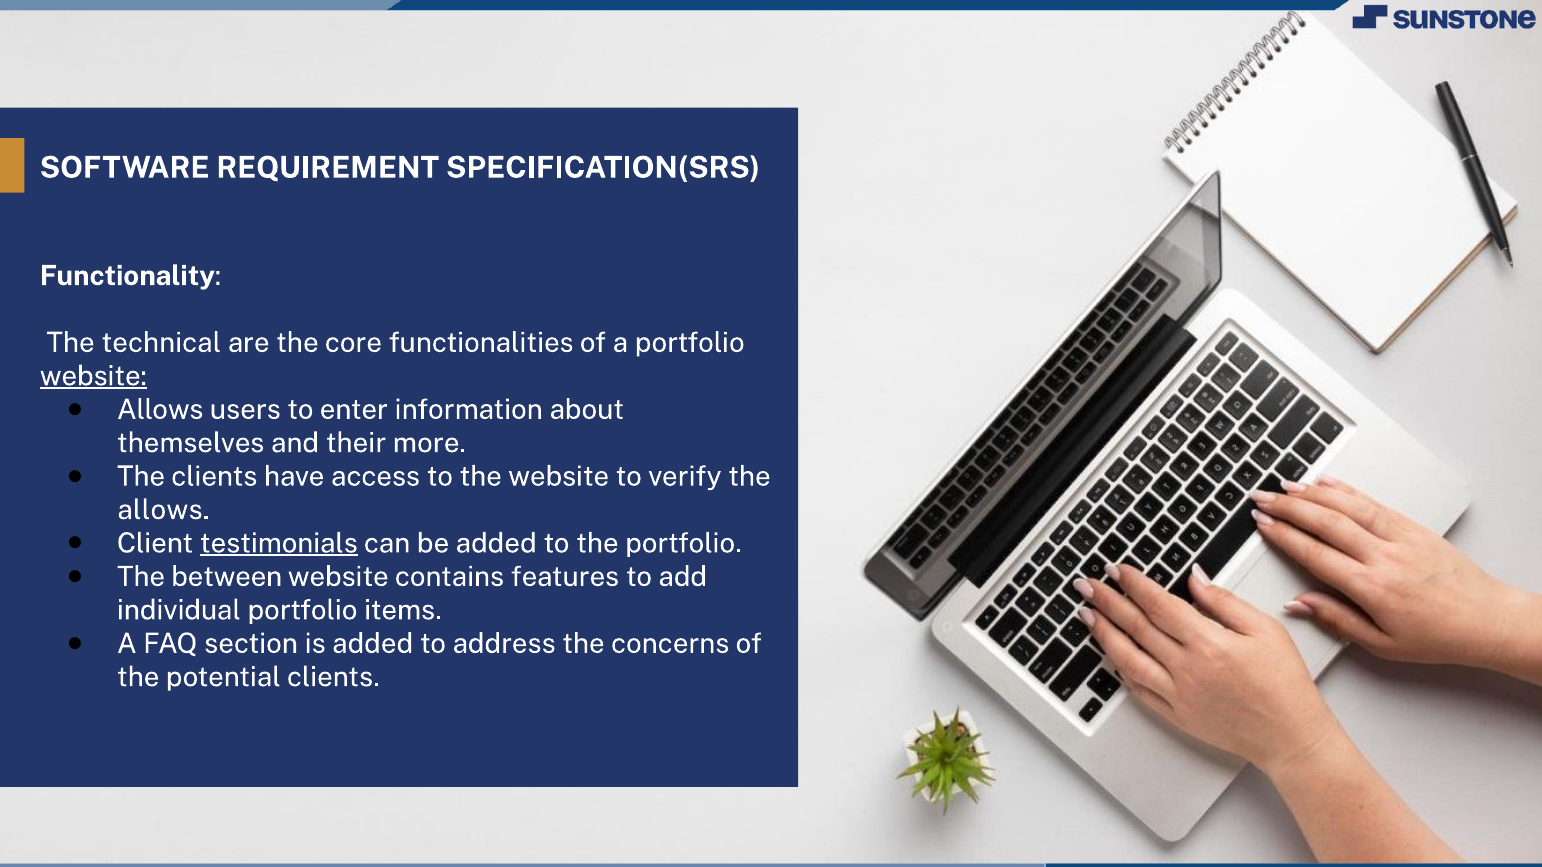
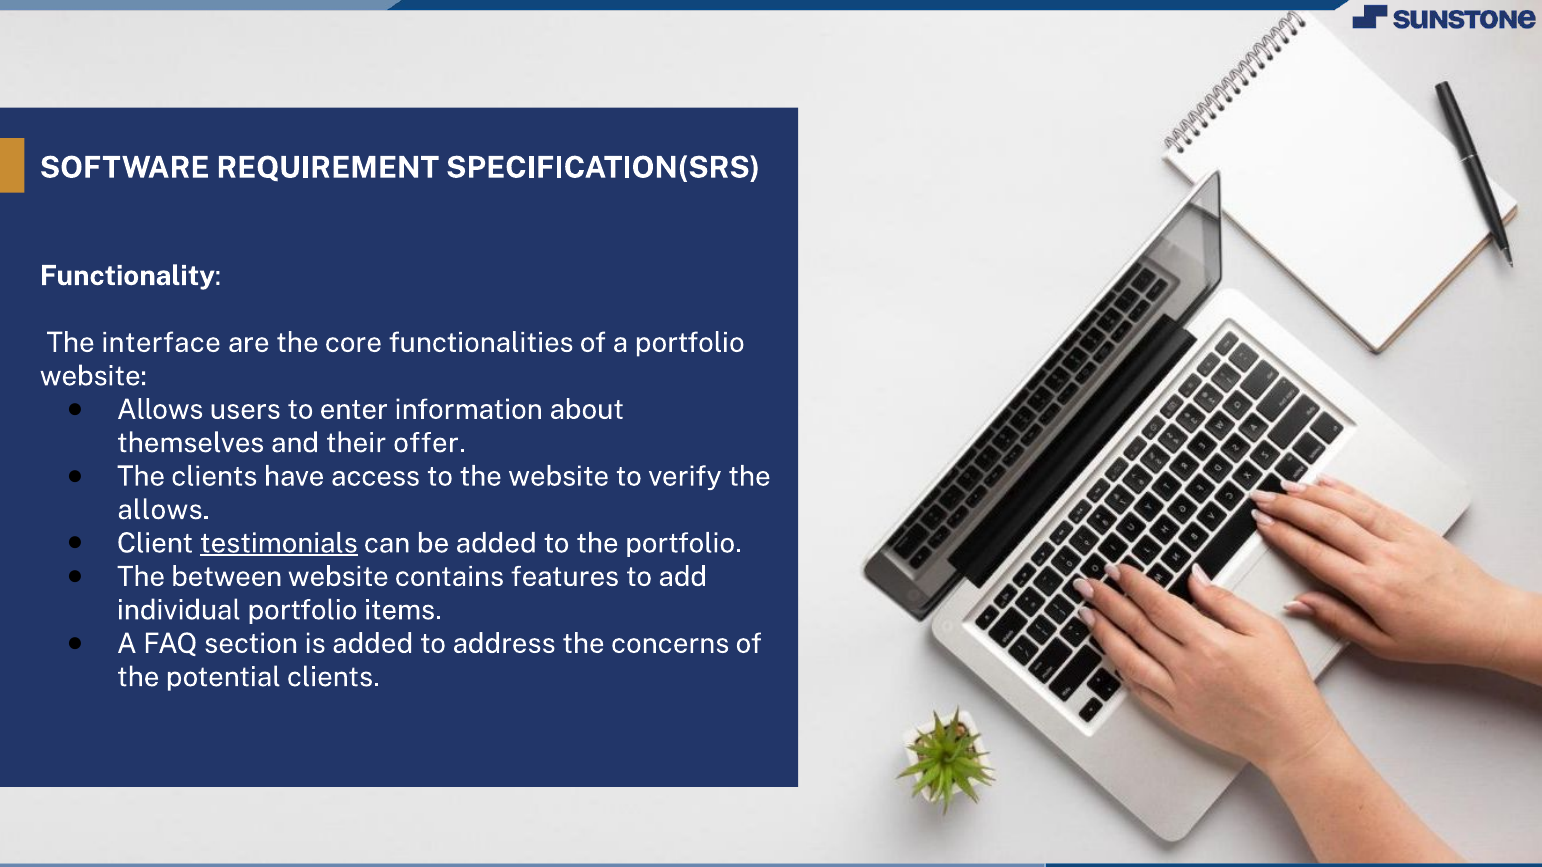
technical: technical -> interface (161, 343)
website underline: present -> none (93, 376)
more: more -> offer (429, 443)
